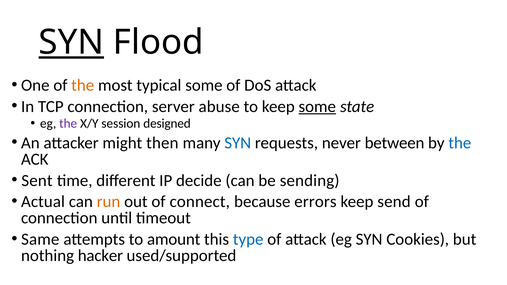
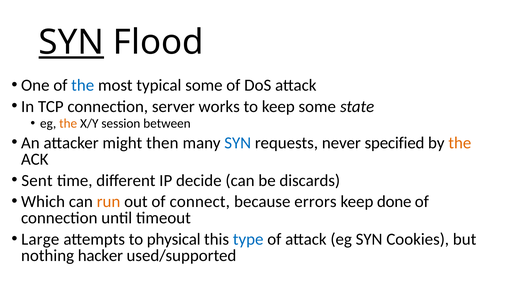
the colour: orange -> blue (83, 85)
abuse: abuse -> works (219, 107)
some underline: present -> none (317, 107)
the colour: purple -> orange (68, 124)
designed: designed -> between (167, 124)
between: between -> specified (395, 143)
the colour: blue -> orange (460, 143)
sending: sending -> discards (310, 181)
Actual: Actual -> Which (43, 202)
send: send -> done (394, 202)
Same: Same -> Large (40, 239)
amount: amount -> physical (174, 239)
